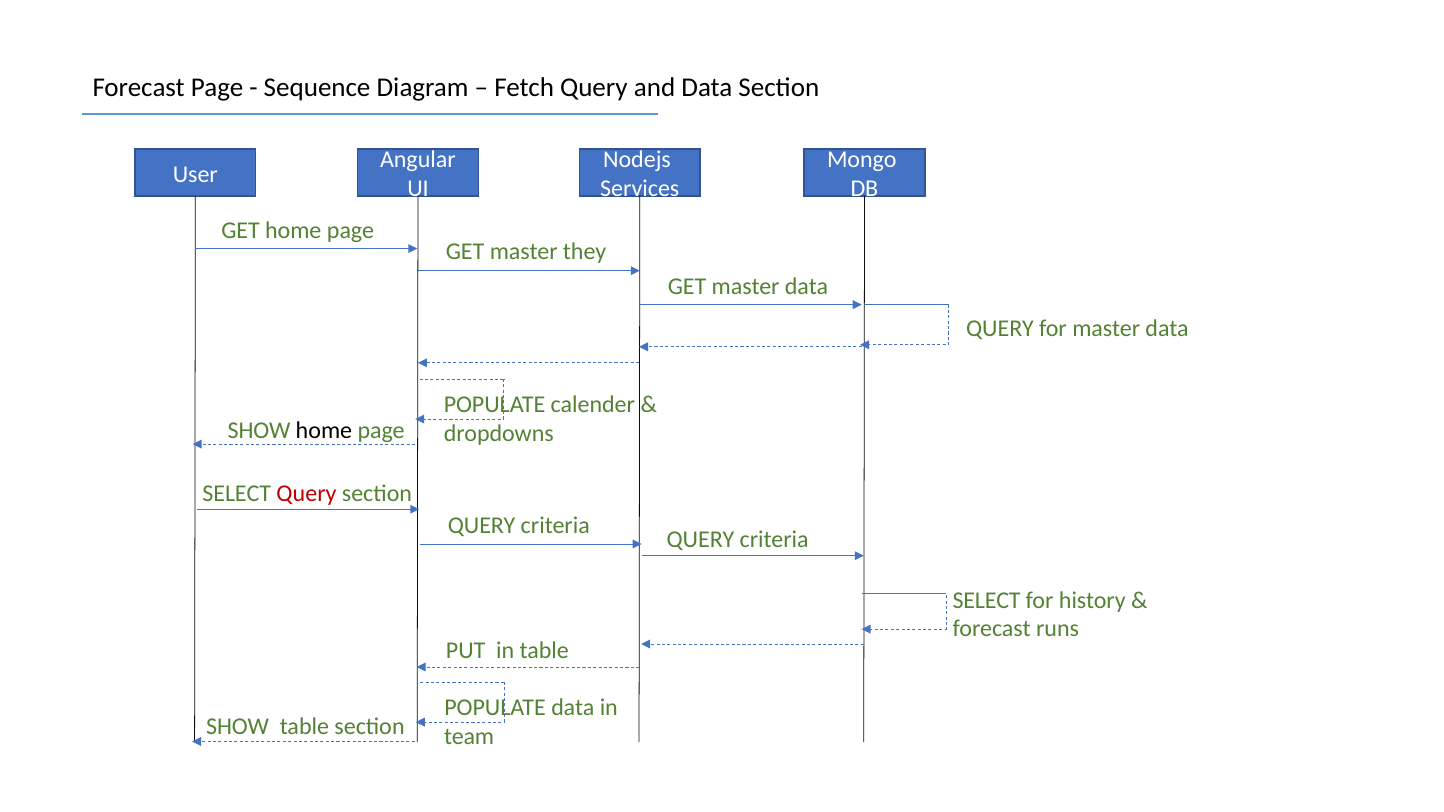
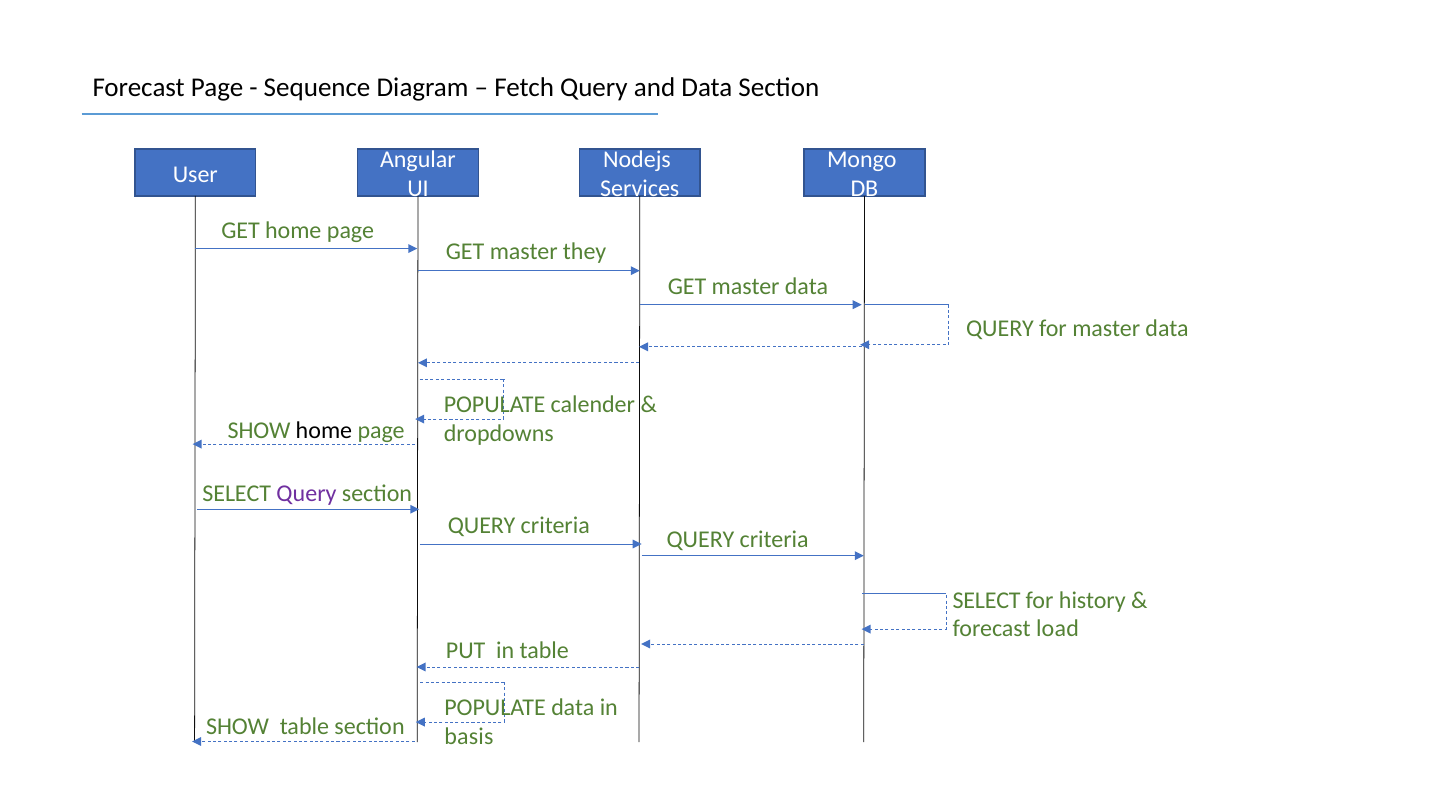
Query colour: red -> purple (306, 494)
runs: runs -> load (1057, 629)
team: team -> basis (469, 736)
